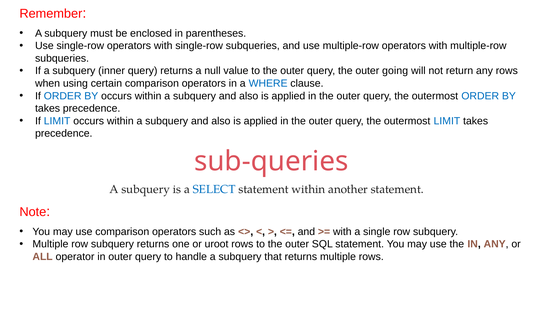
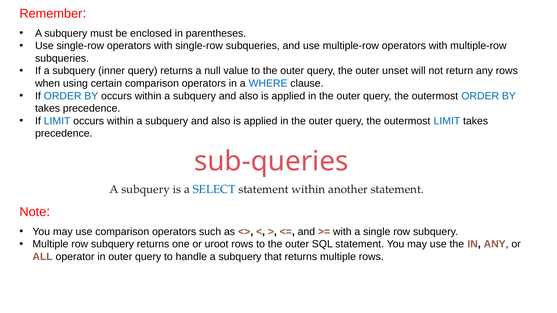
going: going -> unset (395, 71)
